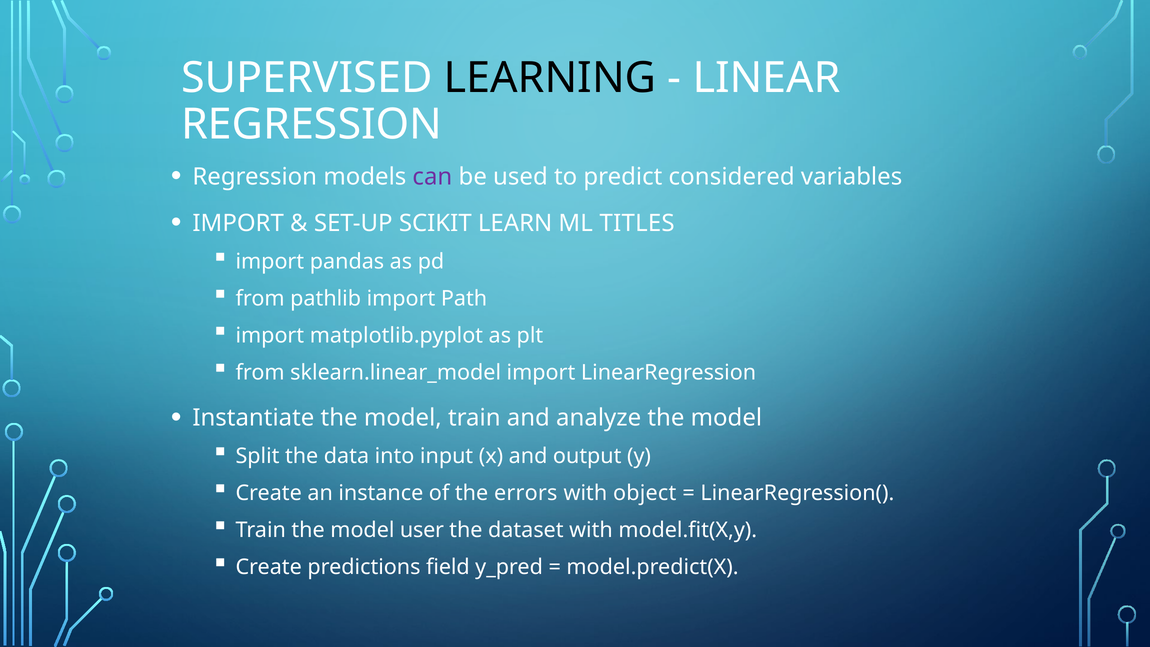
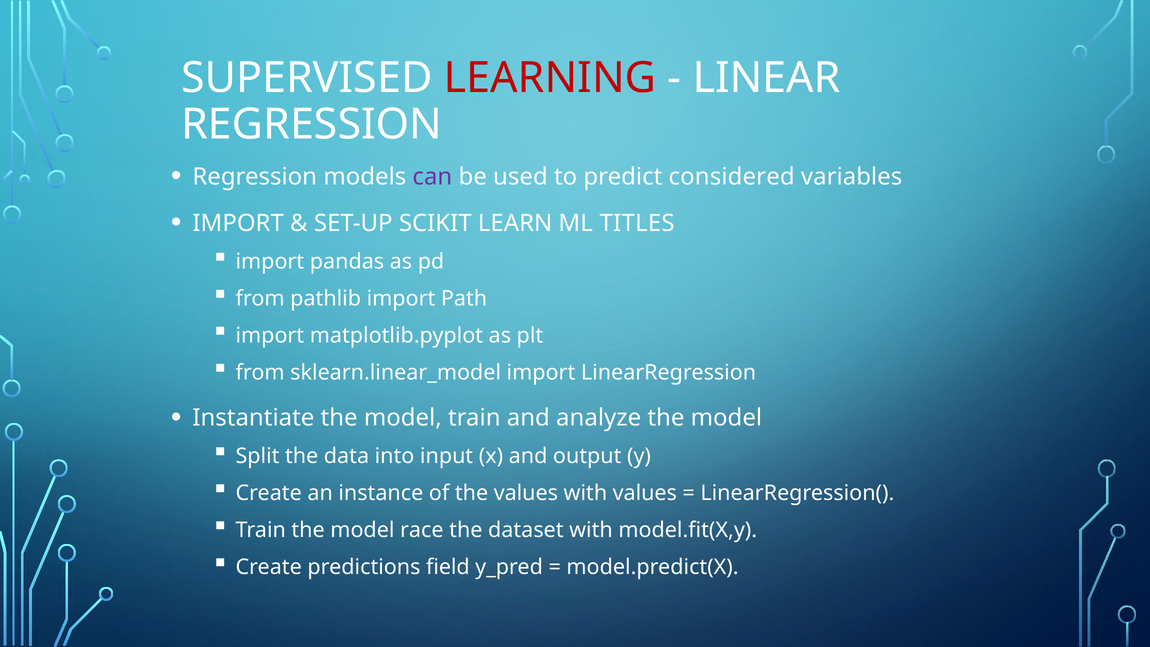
LEARNING colour: black -> red (550, 78)
the errors: errors -> values (526, 493)
with object: object -> values (645, 493)
user: user -> race (422, 530)
